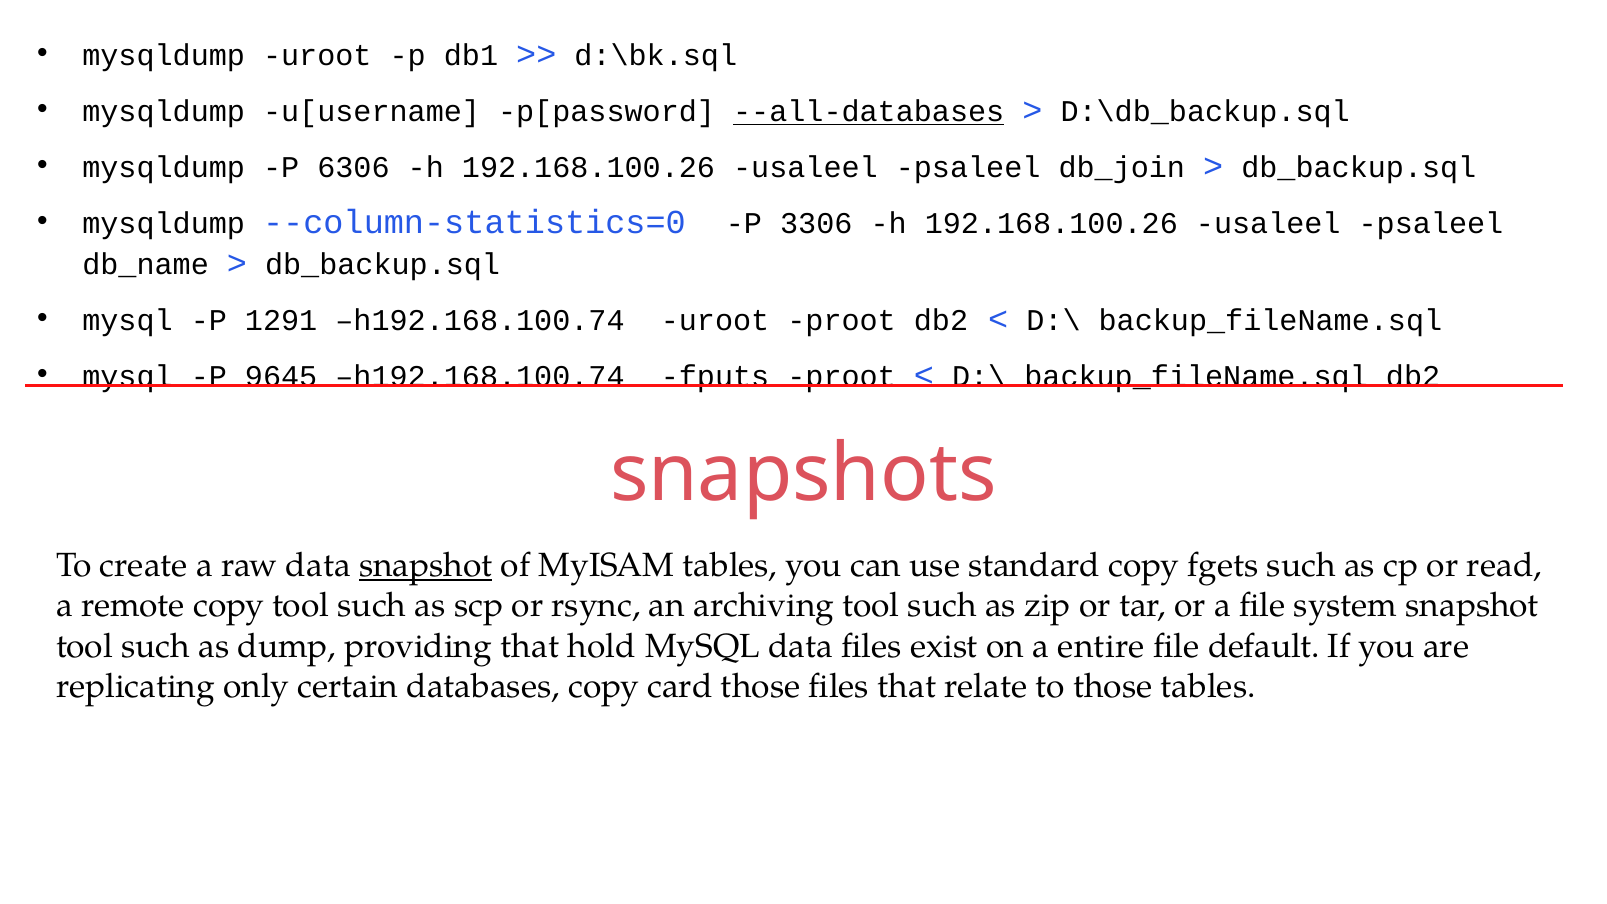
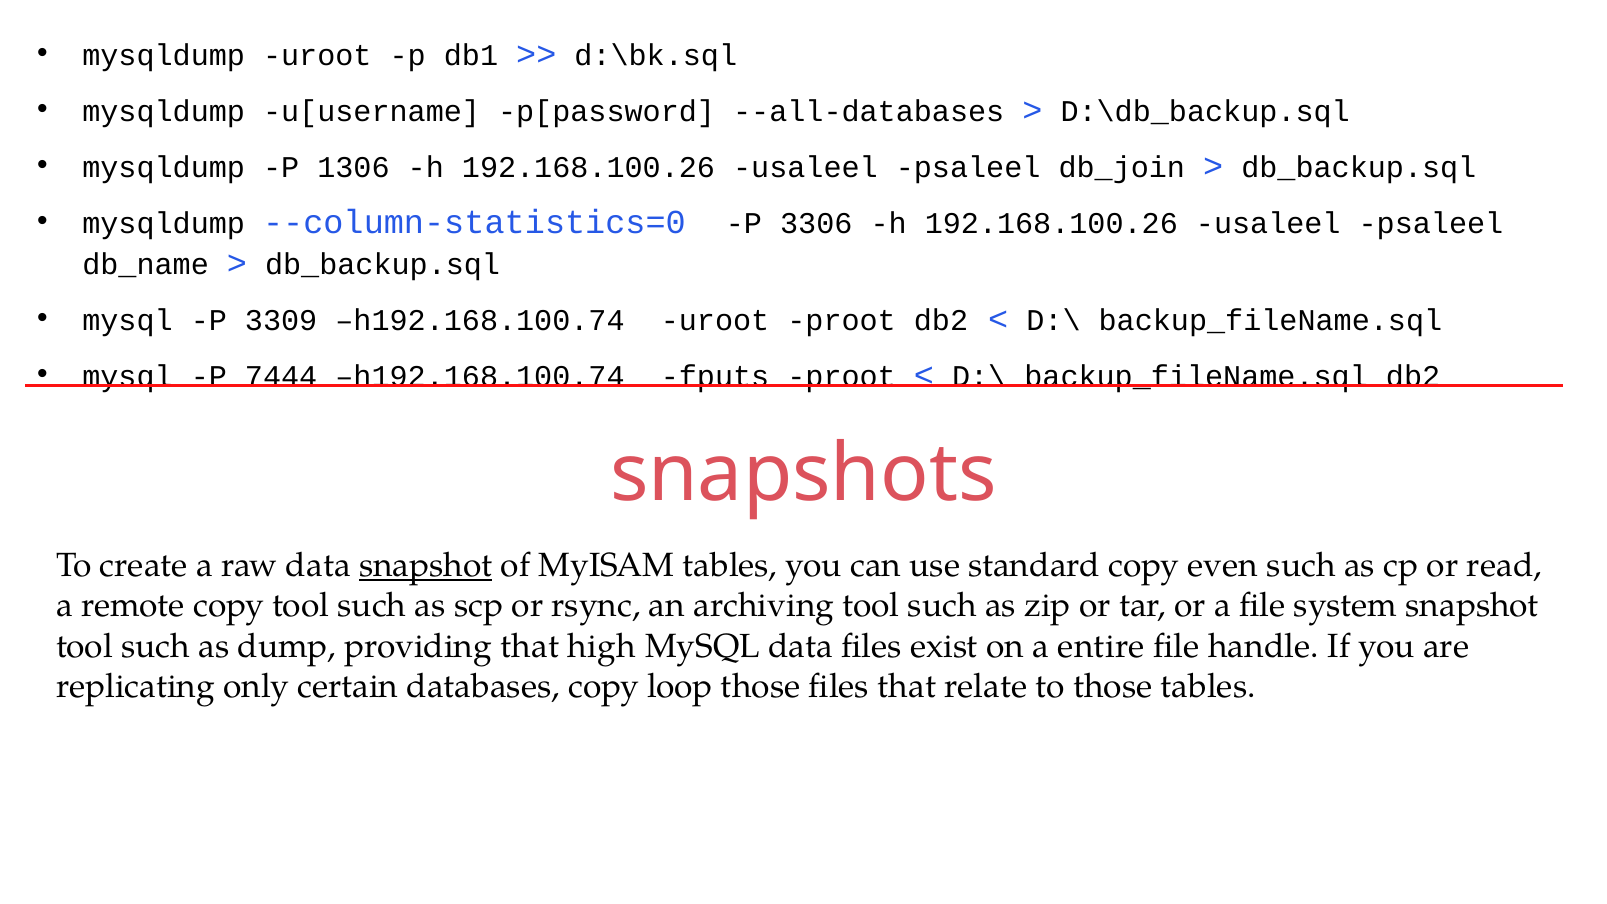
--all-databases underline: present -> none (869, 111)
6306: 6306 -> 1306 (353, 168)
1291: 1291 -> 3309 (281, 320)
9645: 9645 -> 7444 (281, 377)
fgets: fgets -> even (1223, 566)
hold: hold -> high (602, 646)
default: default -> handle (1264, 646)
card: card -> loop (680, 686)
